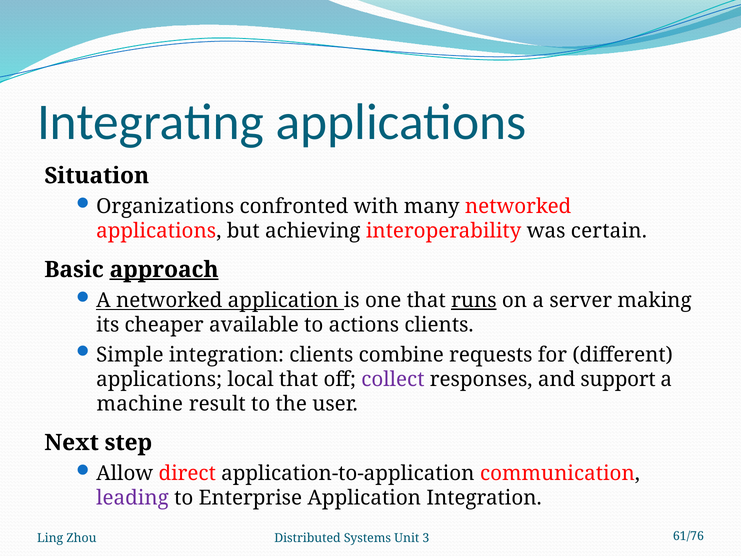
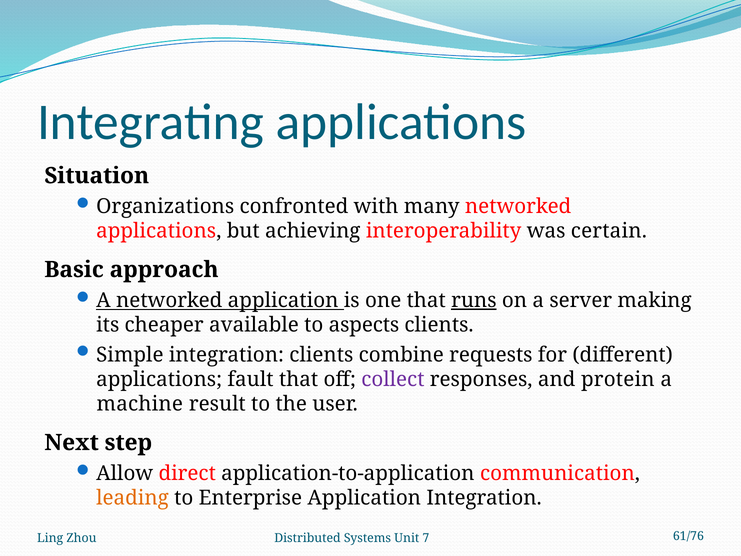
approach underline: present -> none (164, 269)
actions: actions -> aspects (364, 325)
local: local -> fault (250, 379)
support: support -> protein (618, 379)
leading colour: purple -> orange (132, 498)
3: 3 -> 7 (426, 538)
